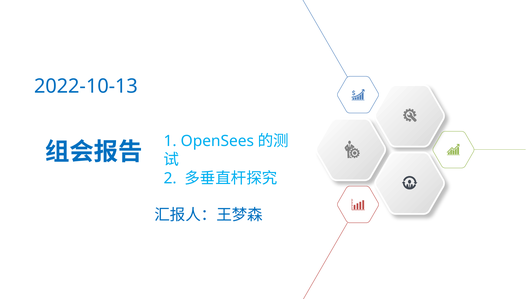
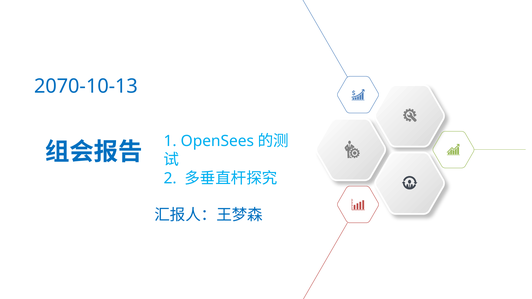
2022-10-13: 2022-10-13 -> 2070-10-13 (86, 86)
